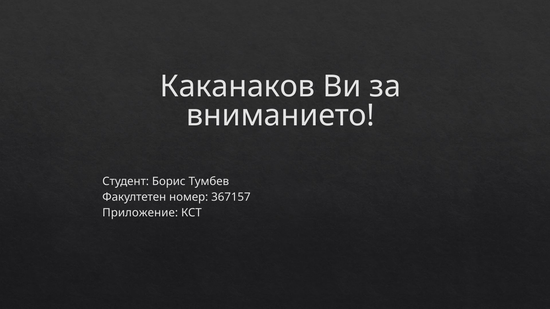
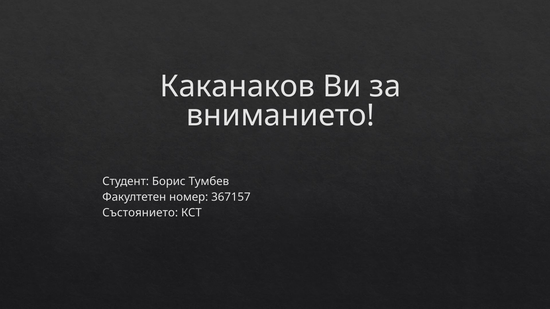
Приложение: Приложение -> Състоянието (140, 213)
